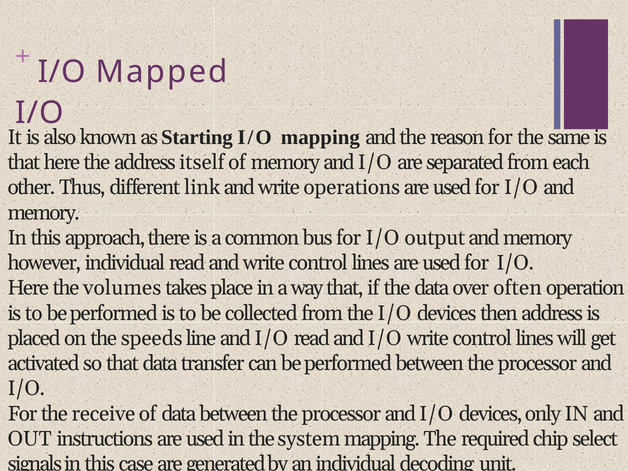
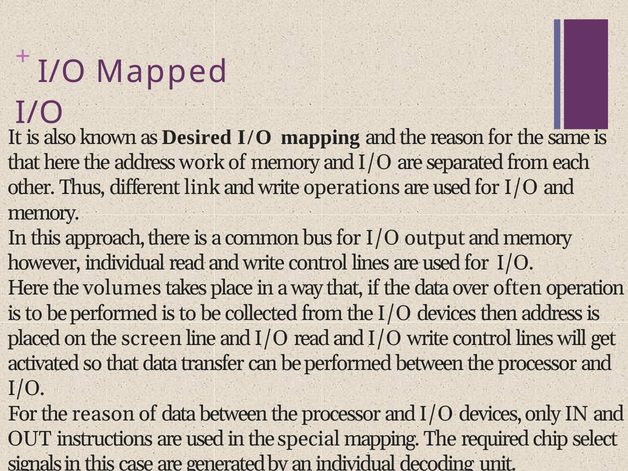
Starting: Starting -> Desired (197, 137)
itself: itself -> work (202, 162)
speeds: speeds -> screen (152, 338)
For the receive: receive -> reason (103, 414)
system: system -> special (309, 439)
